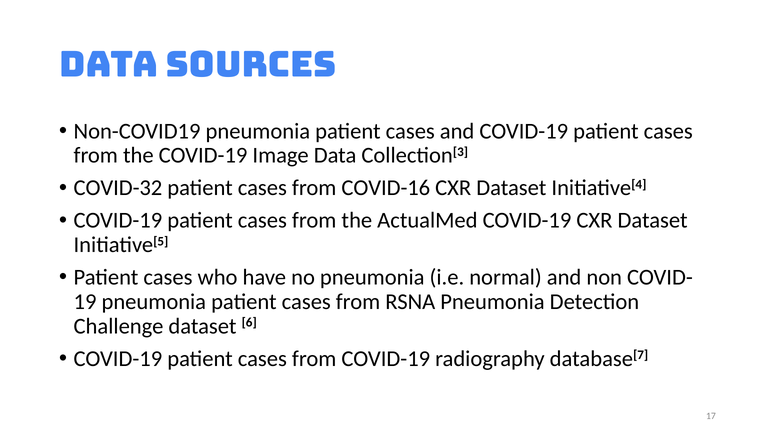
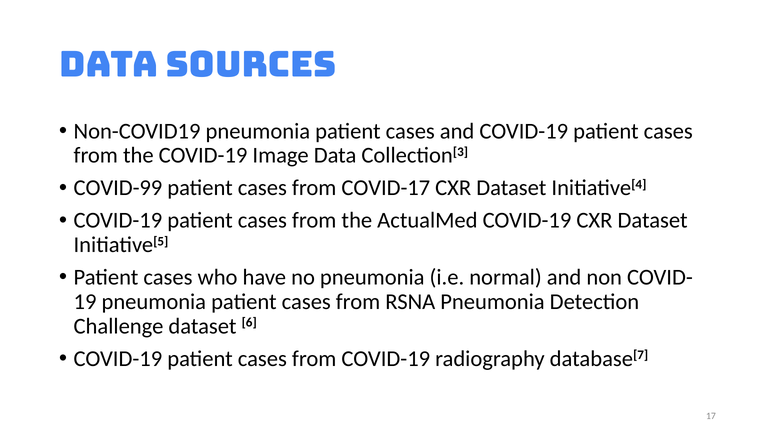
COVID-32: COVID-32 -> COVID-99 (118, 188)
COVID-16: COVID-16 -> COVID-17 (386, 188)
